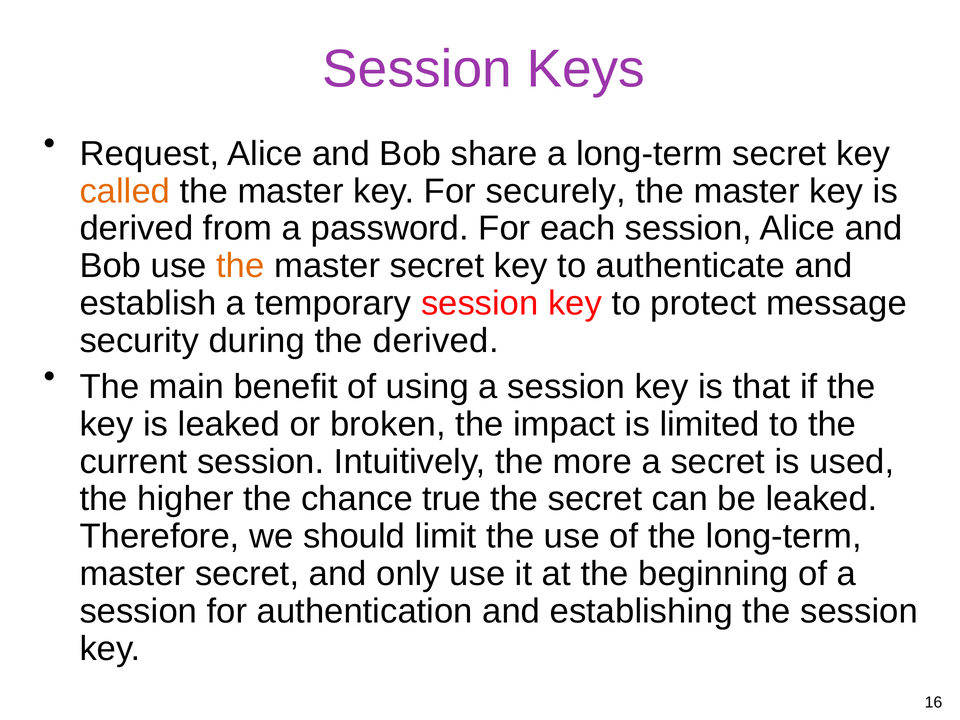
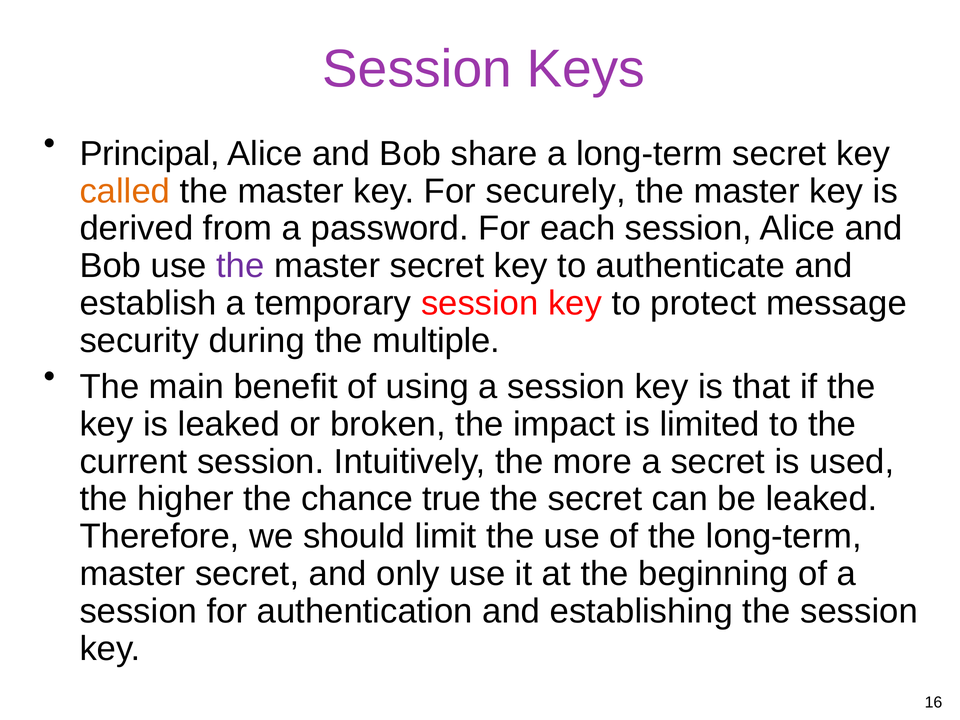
Request: Request -> Principal (150, 154)
the colour: orange -> purple (240, 266)
the derived: derived -> multiple (436, 341)
